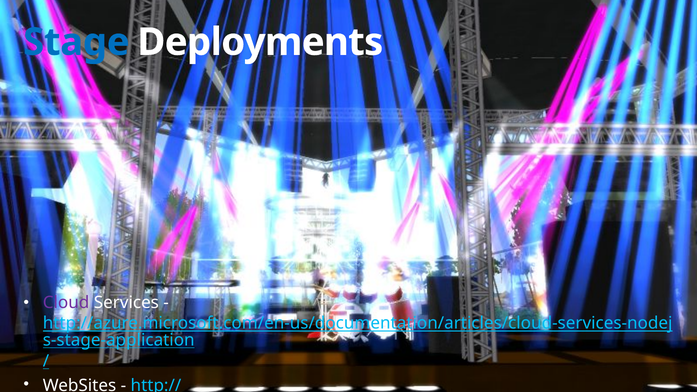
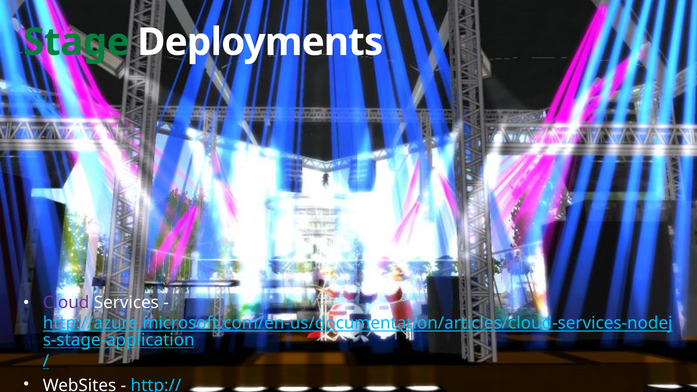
Stage colour: blue -> green (76, 42)
